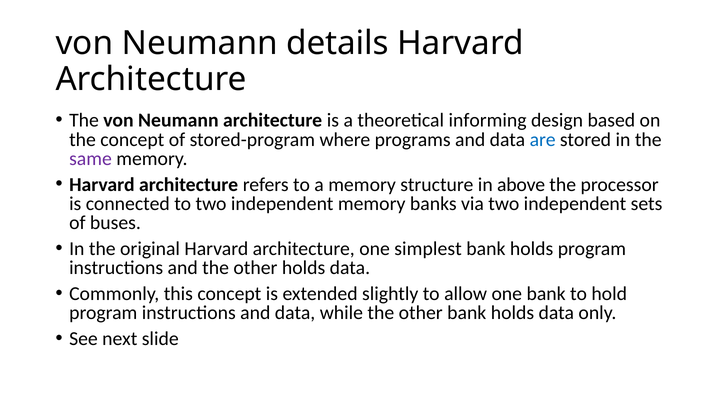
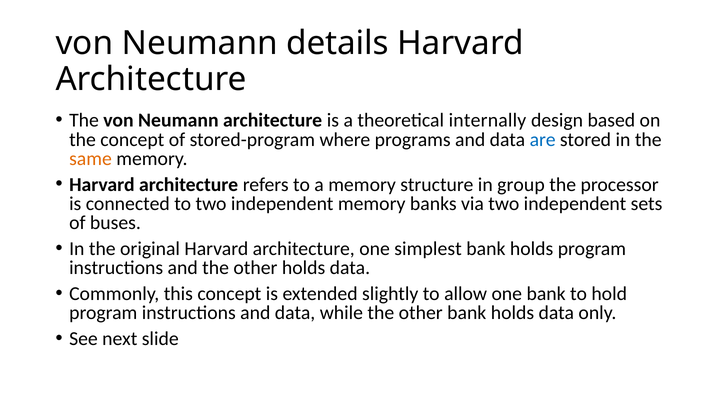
informing: informing -> internally (487, 121)
same colour: purple -> orange (90, 159)
above: above -> group (521, 185)
